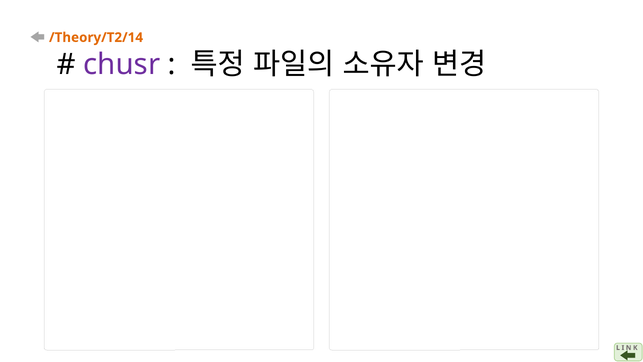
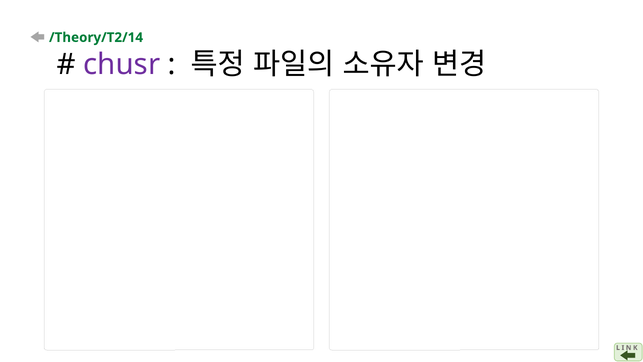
/Theory/T2/14 colour: orange -> green (96, 37)
